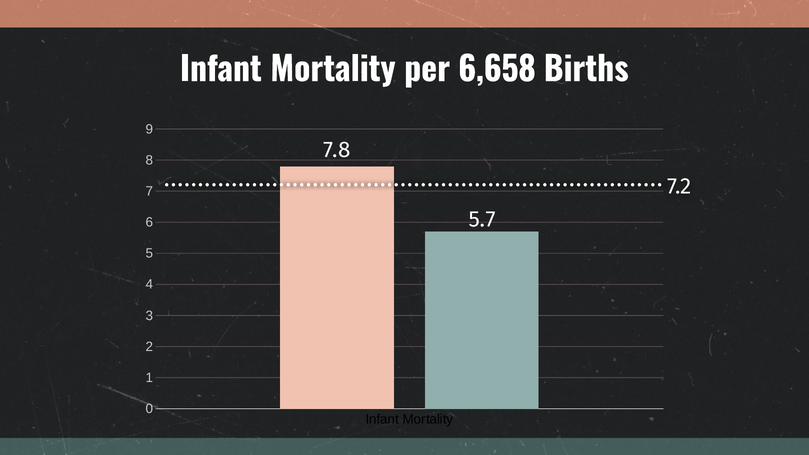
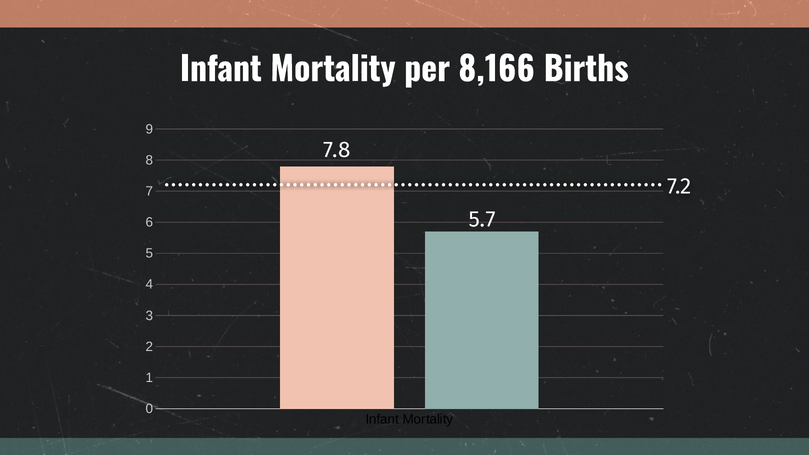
6,658: 6,658 -> 8,166 (497, 70)
